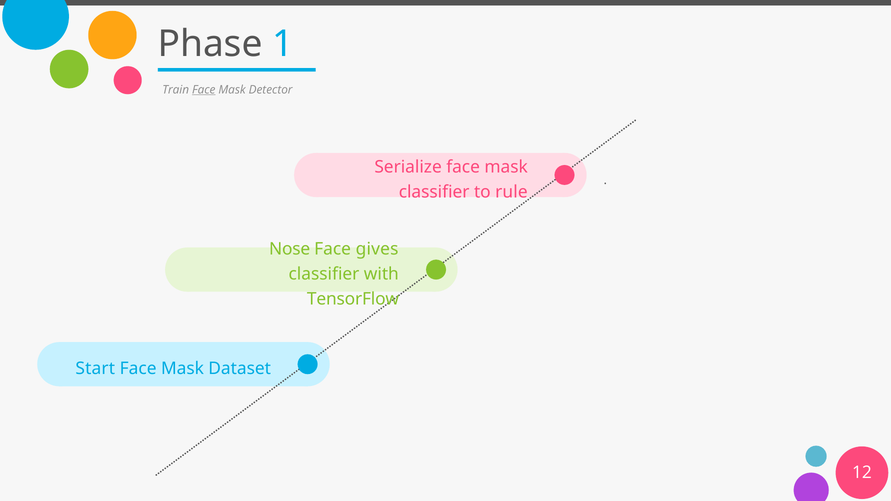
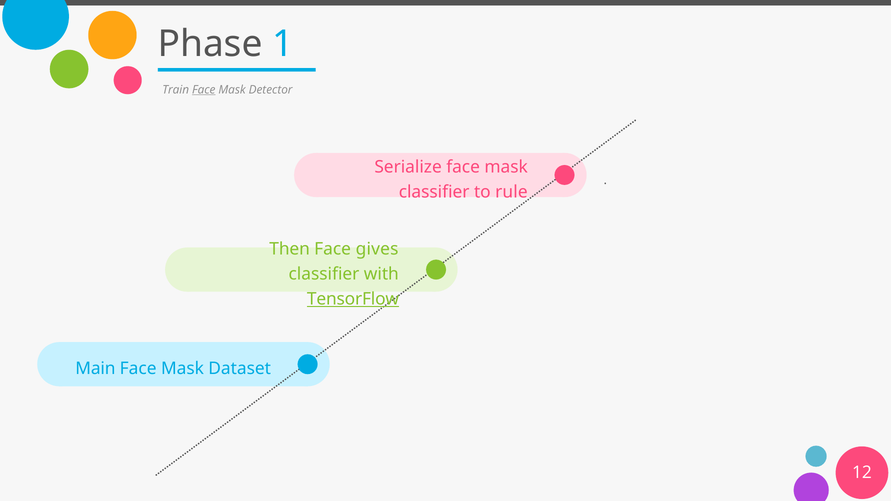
Nose: Nose -> Then (290, 249)
TensorFlow underline: none -> present (353, 299)
Start: Start -> Main (95, 369)
